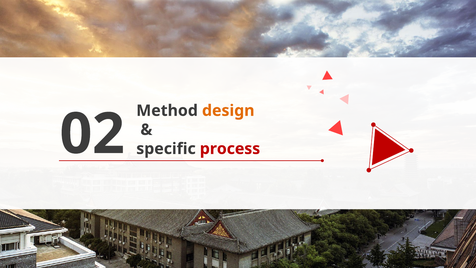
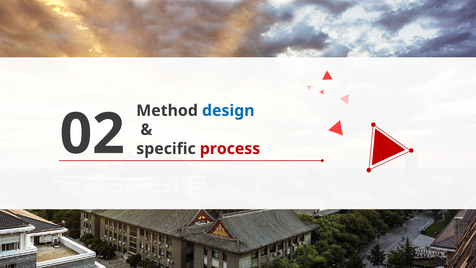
design colour: orange -> blue (228, 111)
